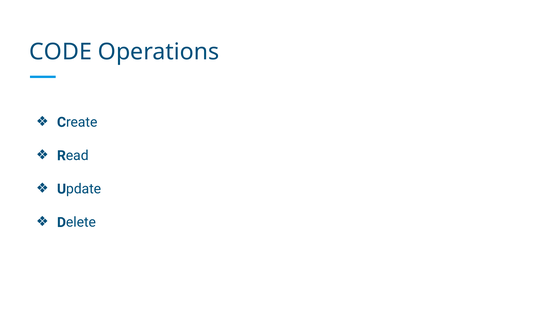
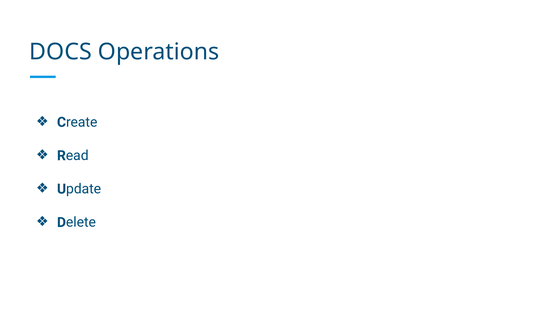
CODE: CODE -> DOCS (61, 52)
